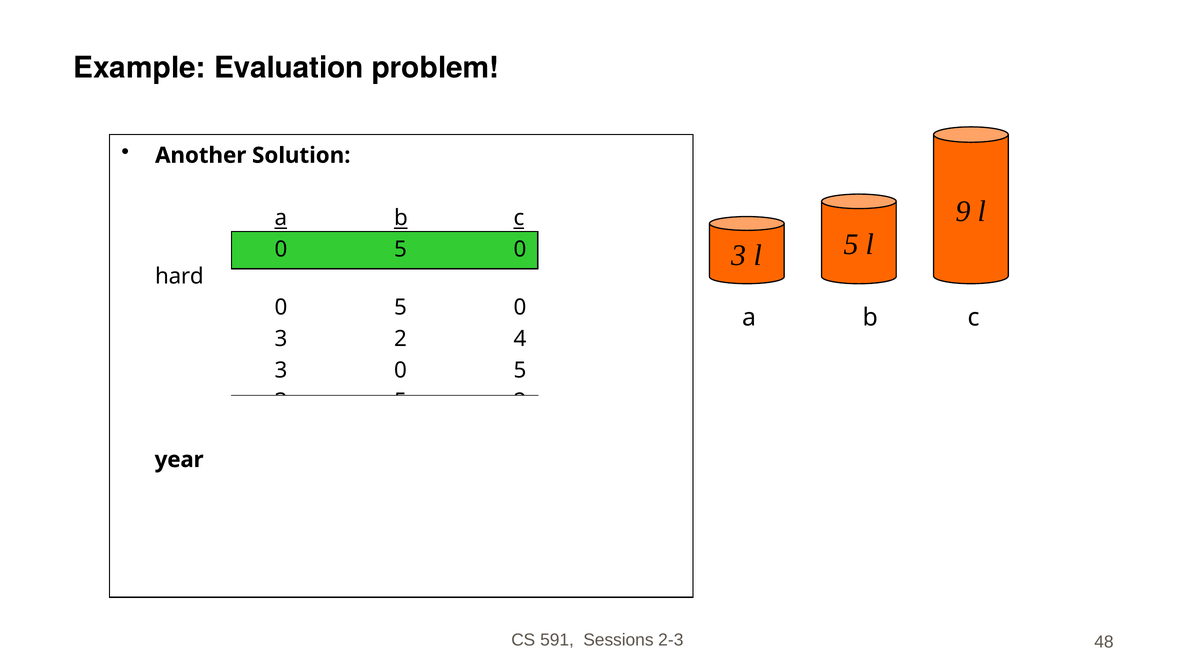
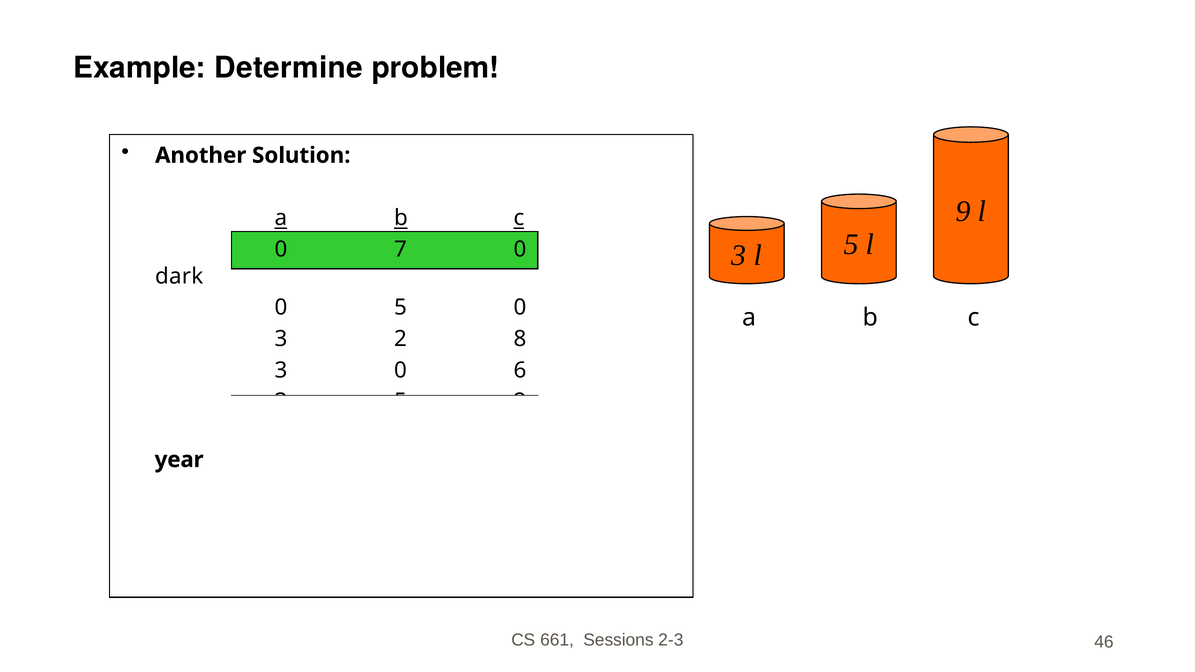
Evaluation: Evaluation -> Determine (289, 68)
5: 5 -> 7 (400, 249)
hard: hard -> dark (179, 276)
4: 4 -> 8 (520, 339)
3 0 5: 5 -> 6 (520, 370)
591: 591 -> 661 (557, 640)
48: 48 -> 46 (1104, 642)
